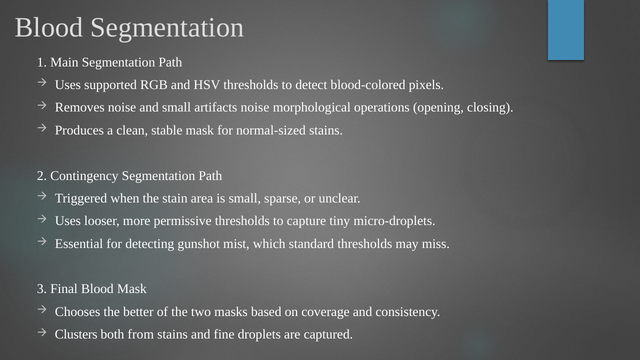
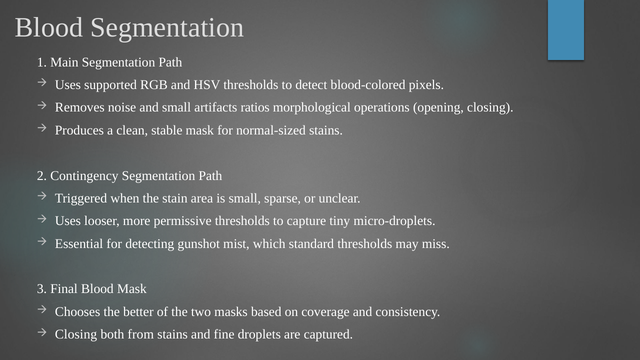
artifacts noise: noise -> ratios (255, 108)
Clusters: Clusters -> Closing (76, 334)
